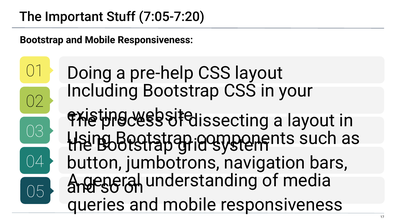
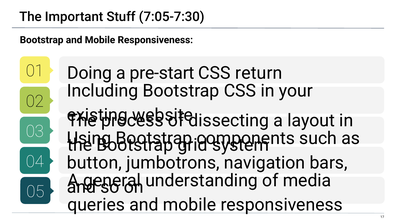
7:05-7:20: 7:05-7:20 -> 7:05-7:30 (172, 17)
pre-help: pre-help -> pre-start (162, 73)
CSS layout: layout -> return (259, 73)
